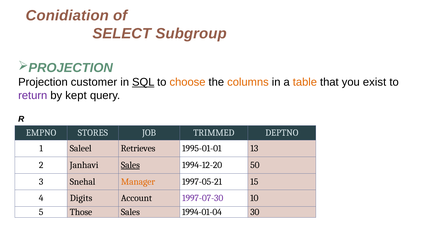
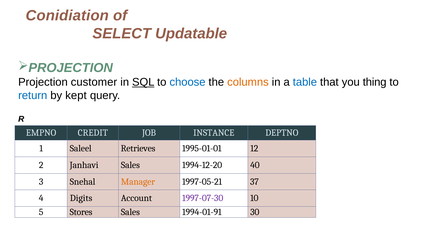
Subgroup: Subgroup -> Updatable (191, 33)
choose colour: orange -> blue (188, 82)
table colour: orange -> blue (305, 82)
exist: exist -> thing (375, 82)
return colour: purple -> blue (33, 96)
STORES: STORES -> CREDIT (93, 133)
TRIMMED: TRIMMED -> INSTANCE (214, 133)
13: 13 -> 12 (254, 148)
Sales underline: present -> none (130, 165)
50: 50 -> 40 (255, 165)
15: 15 -> 37 (254, 182)
Those: Those -> Stores (81, 212)
1994-01-04: 1994-01-04 -> 1994-01-91 (202, 212)
